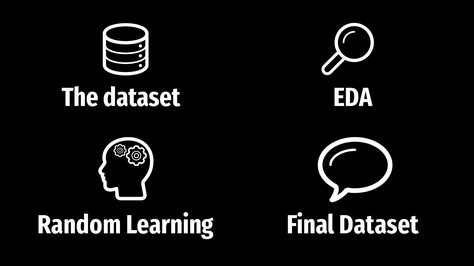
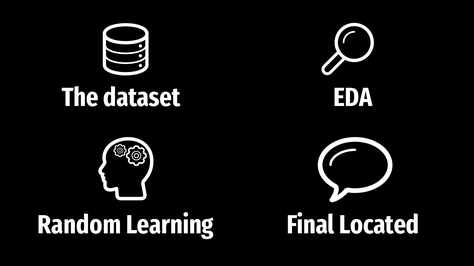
Final Dataset: Dataset -> Located (379, 225)
